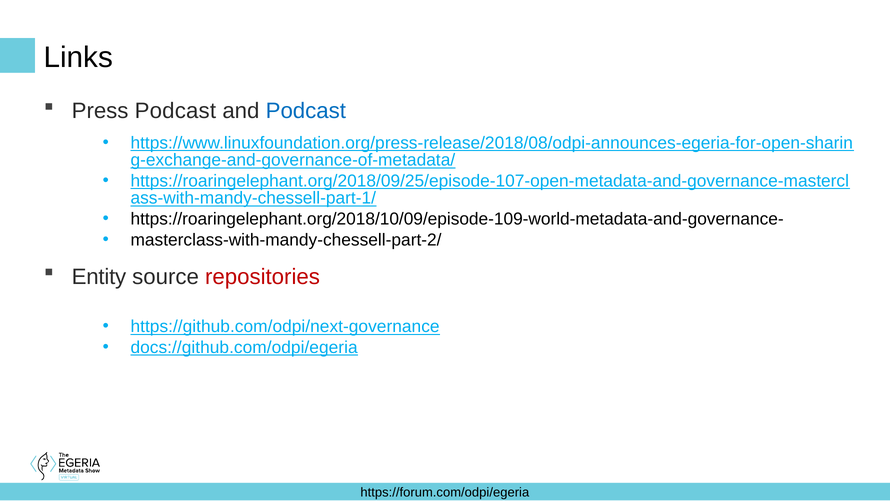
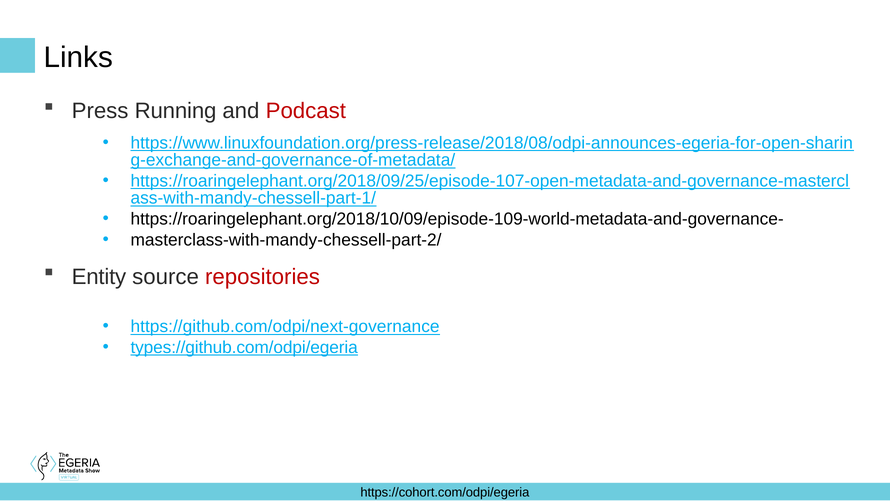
Press Podcast: Podcast -> Running (176, 111)
Podcast colour: blue -> red (306, 111)
docs://github.com/odpi/egeria: docs://github.com/odpi/egeria -> types://github.com/odpi/egeria (244, 347)
https://forum.com/odpi/egeria: https://forum.com/odpi/egeria -> https://cohort.com/odpi/egeria (445, 492)
